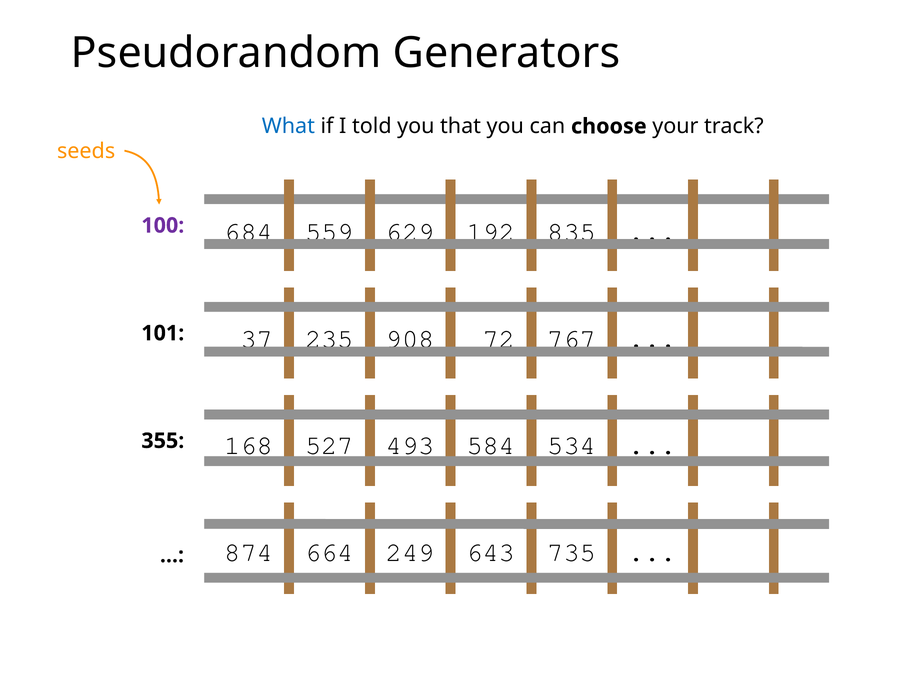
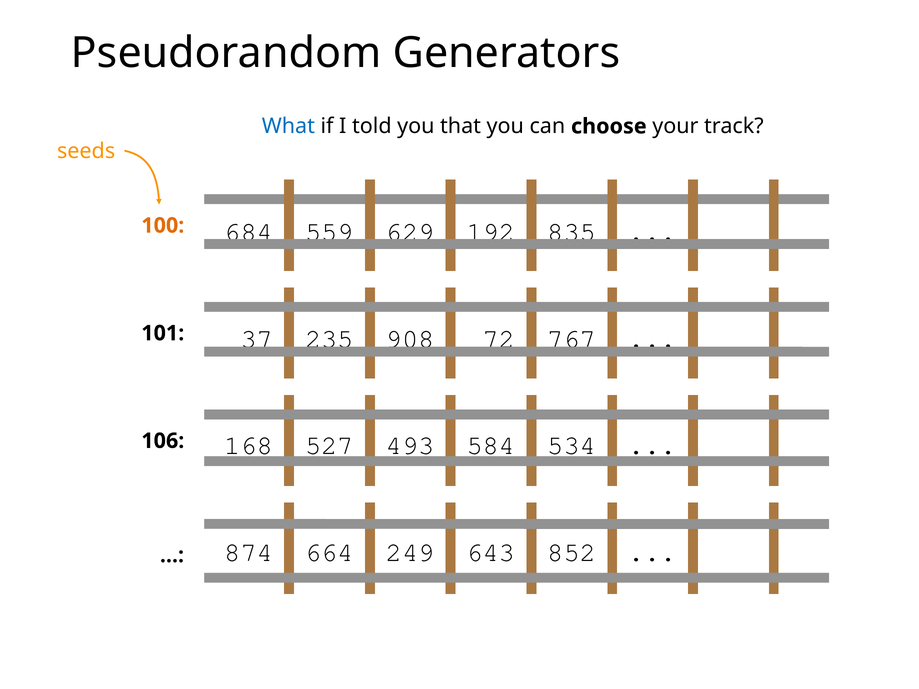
100 colour: purple -> orange (163, 226)
355: 355 -> 106 (163, 441)
735: 735 -> 852 (572, 552)
